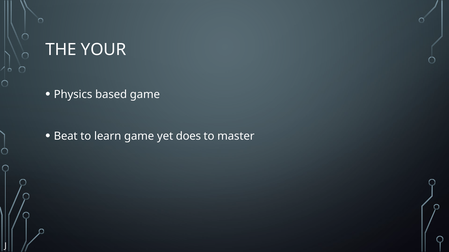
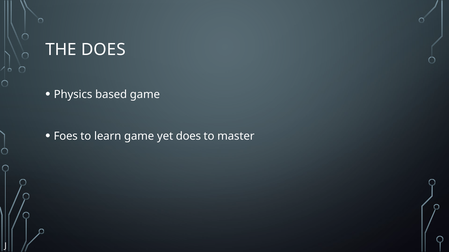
THE YOUR: YOUR -> DOES (103, 50)
Beat: Beat -> Foes (66, 136)
